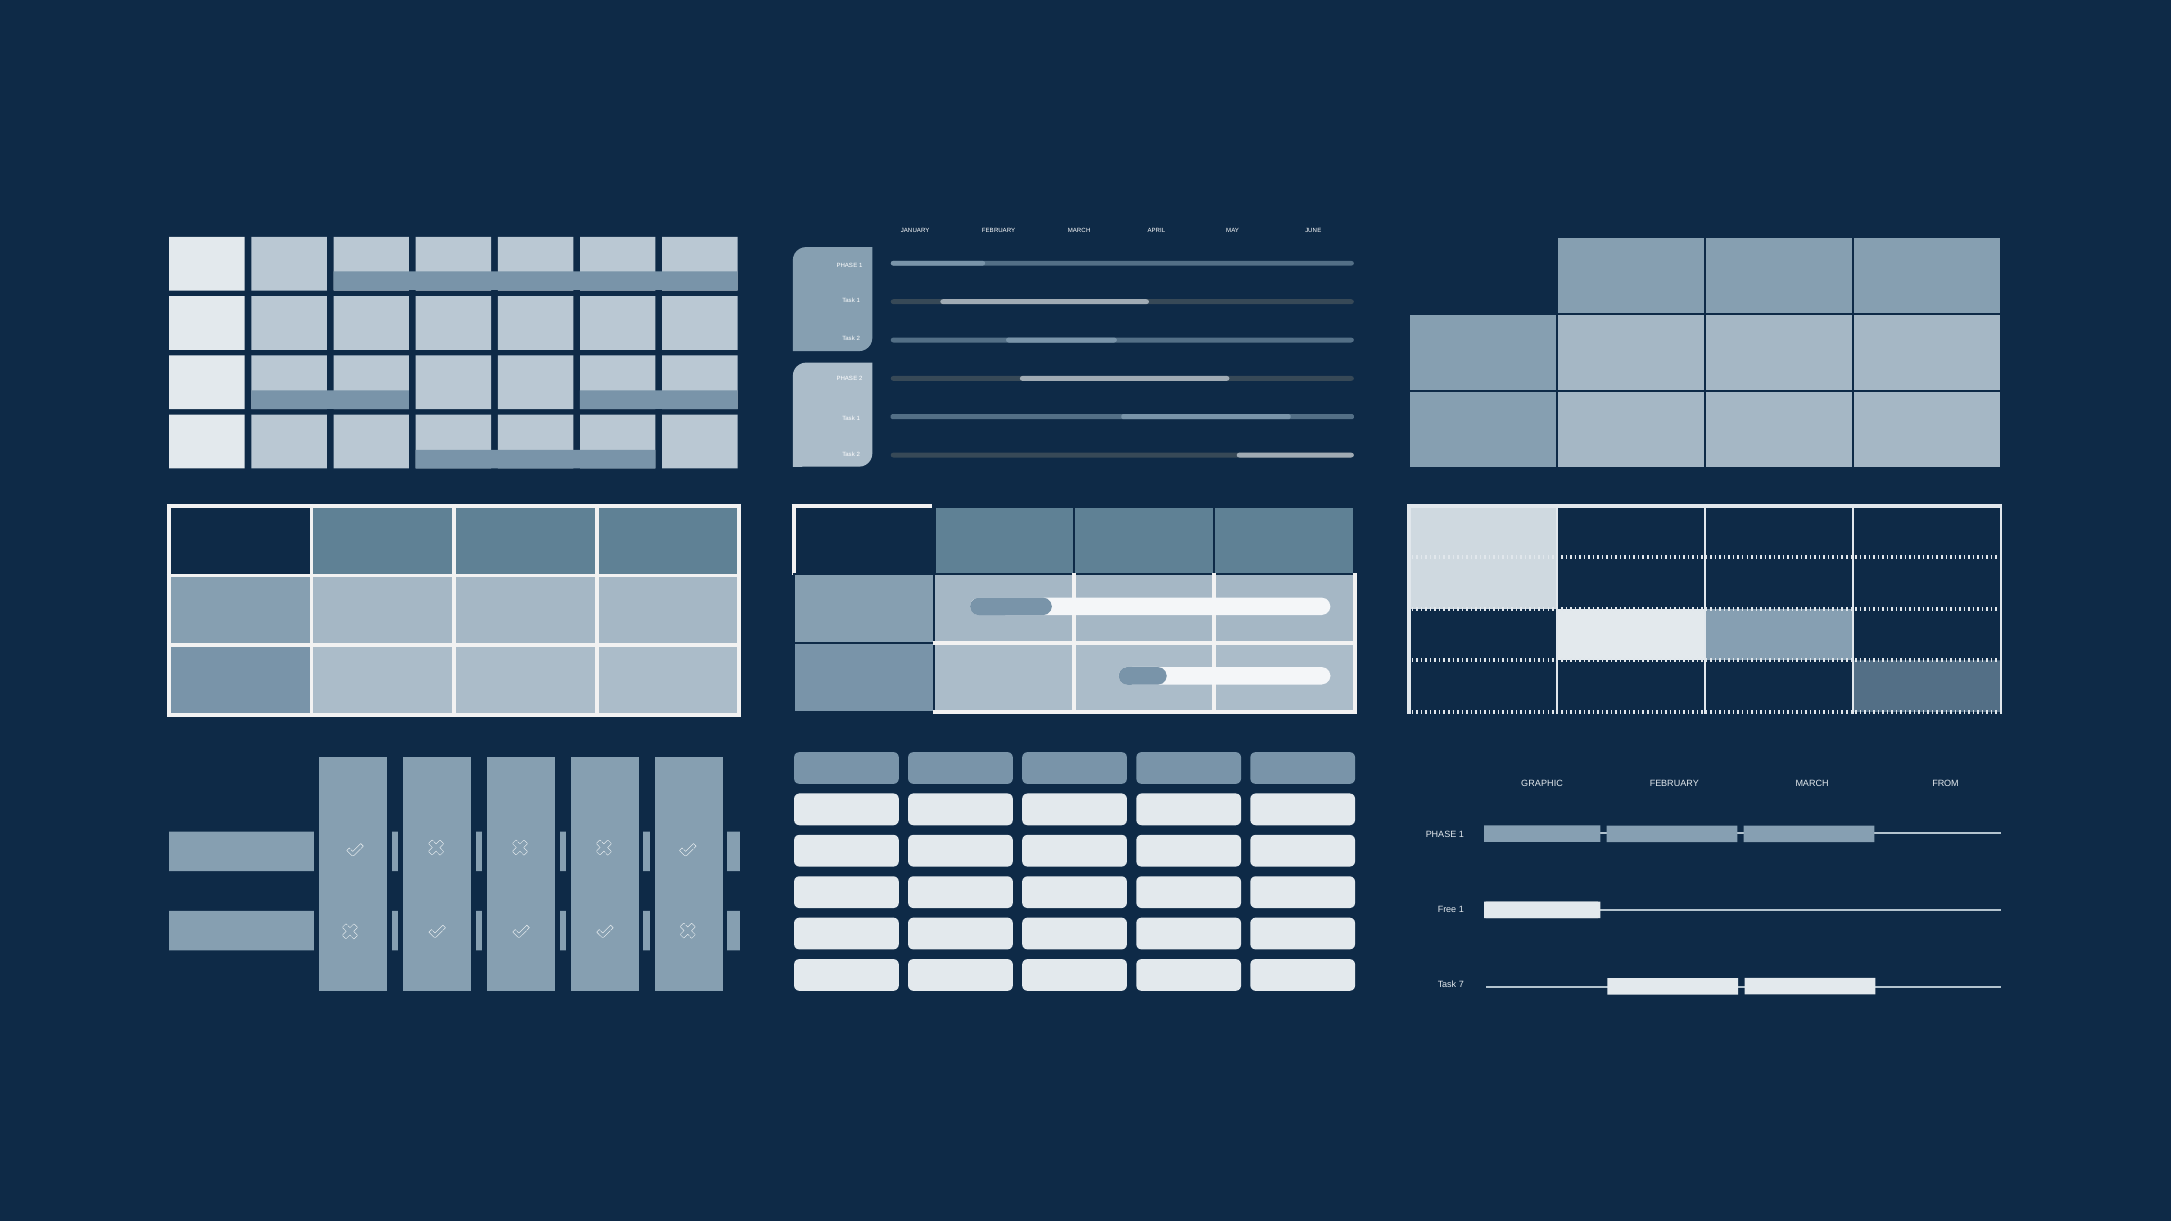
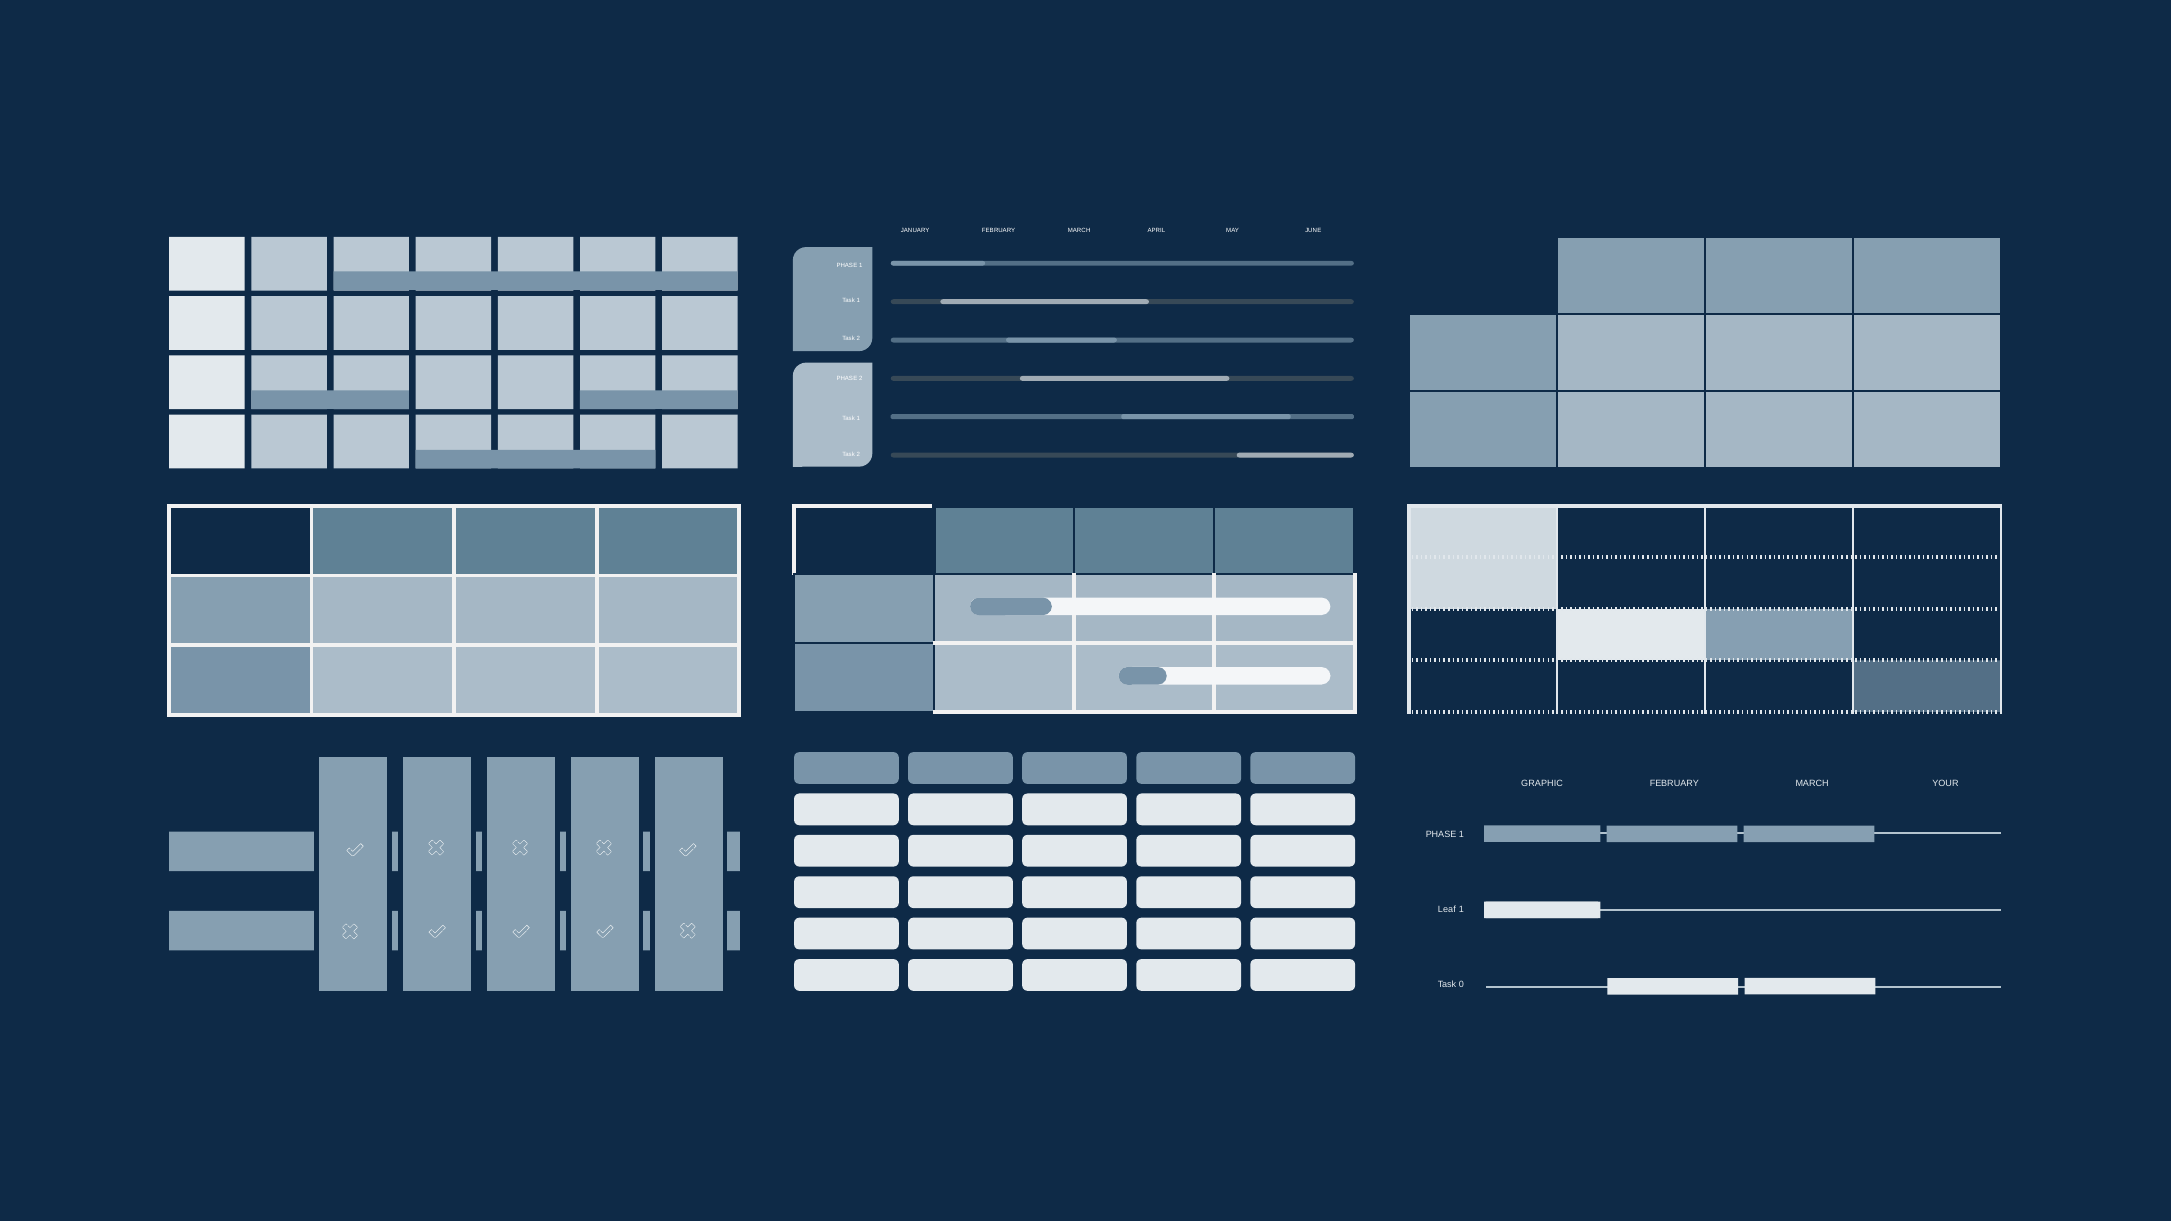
FROM: FROM -> YOUR (1945, 784)
Free: Free -> Leaf (1447, 909)
7: 7 -> 0 (1461, 984)
